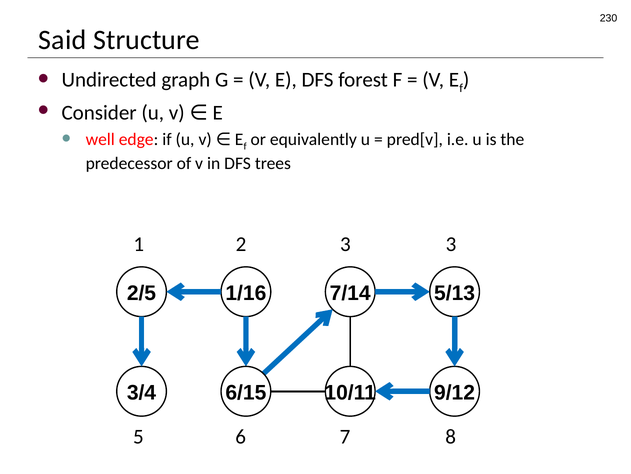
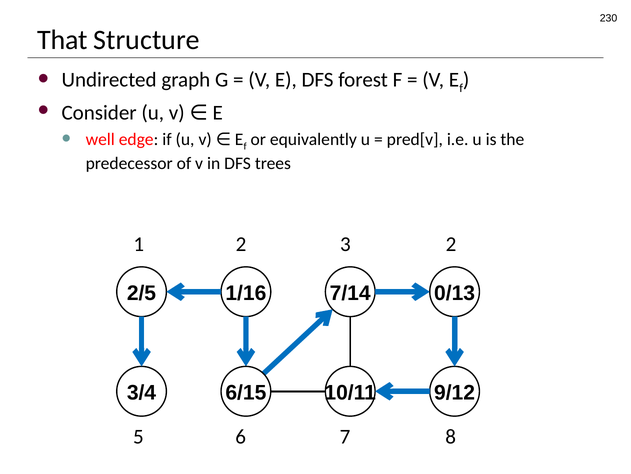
Said: Said -> That (63, 40)
3 3: 3 -> 2 (451, 244)
5/13: 5/13 -> 0/13 (455, 293)
